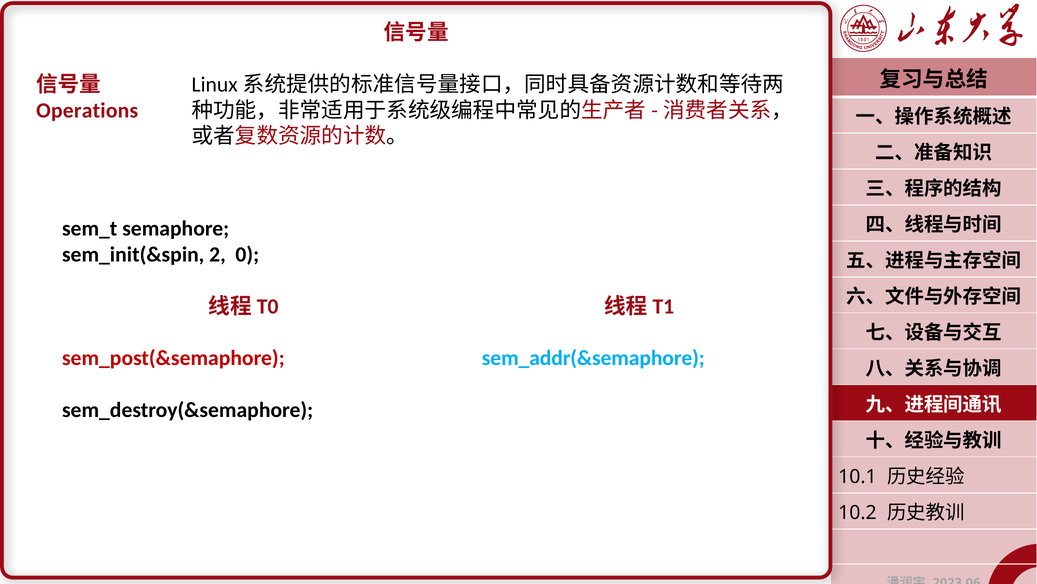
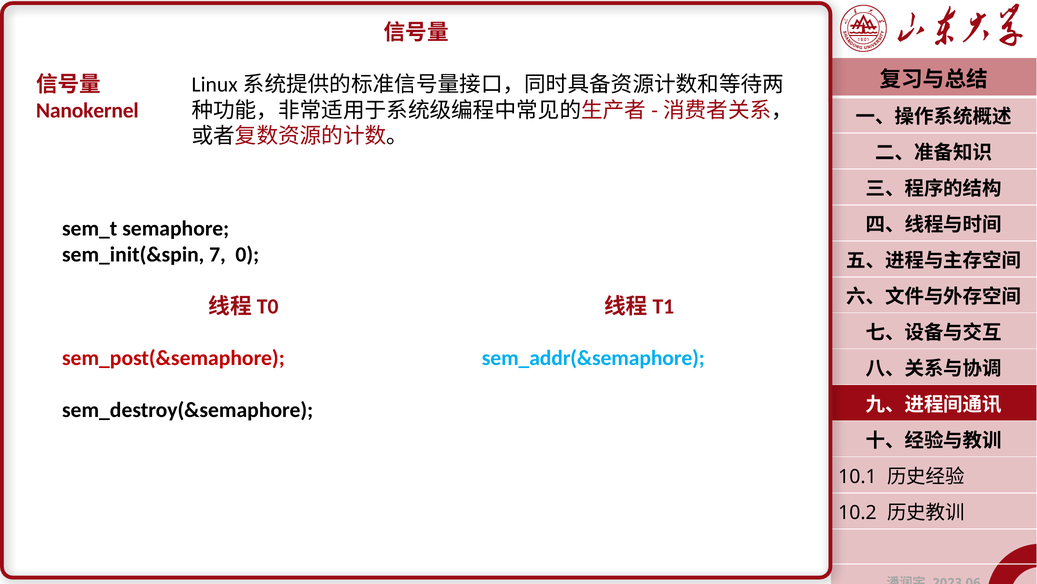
Operations: Operations -> Nanokernel (87, 110)
2: 2 -> 7 (217, 254)
